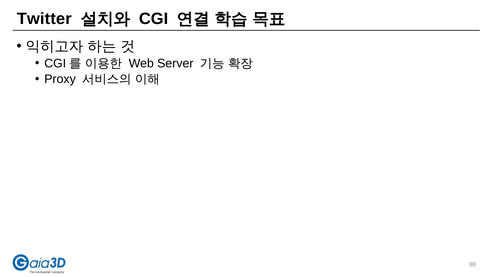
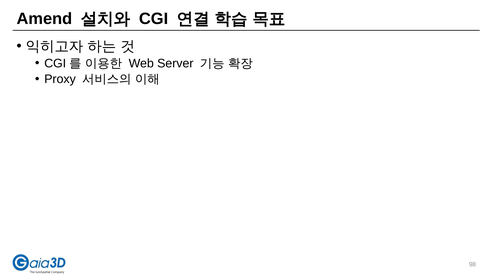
Twitter: Twitter -> Amend (44, 19)
